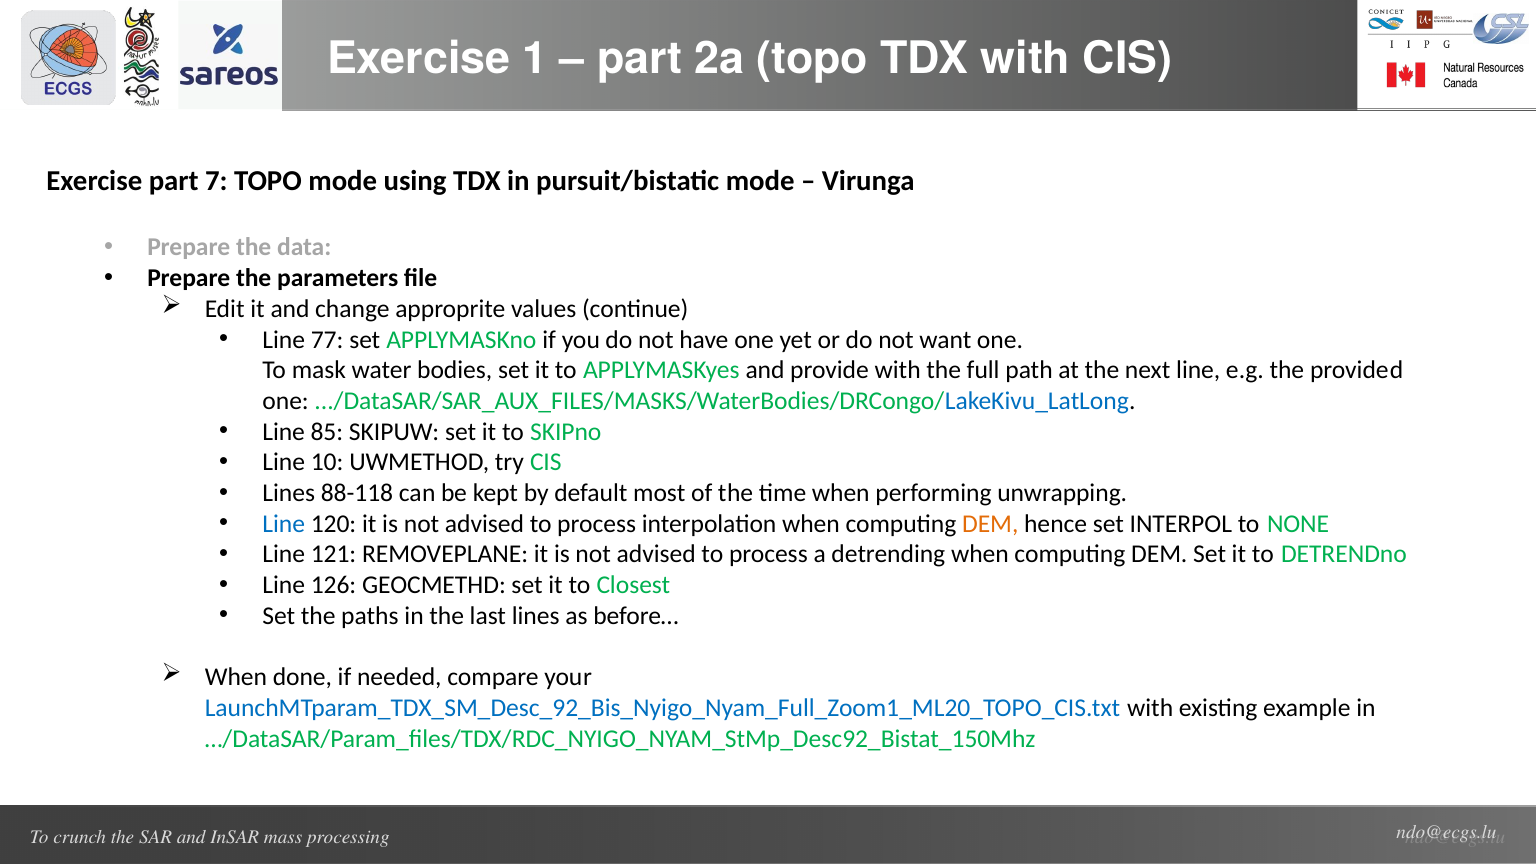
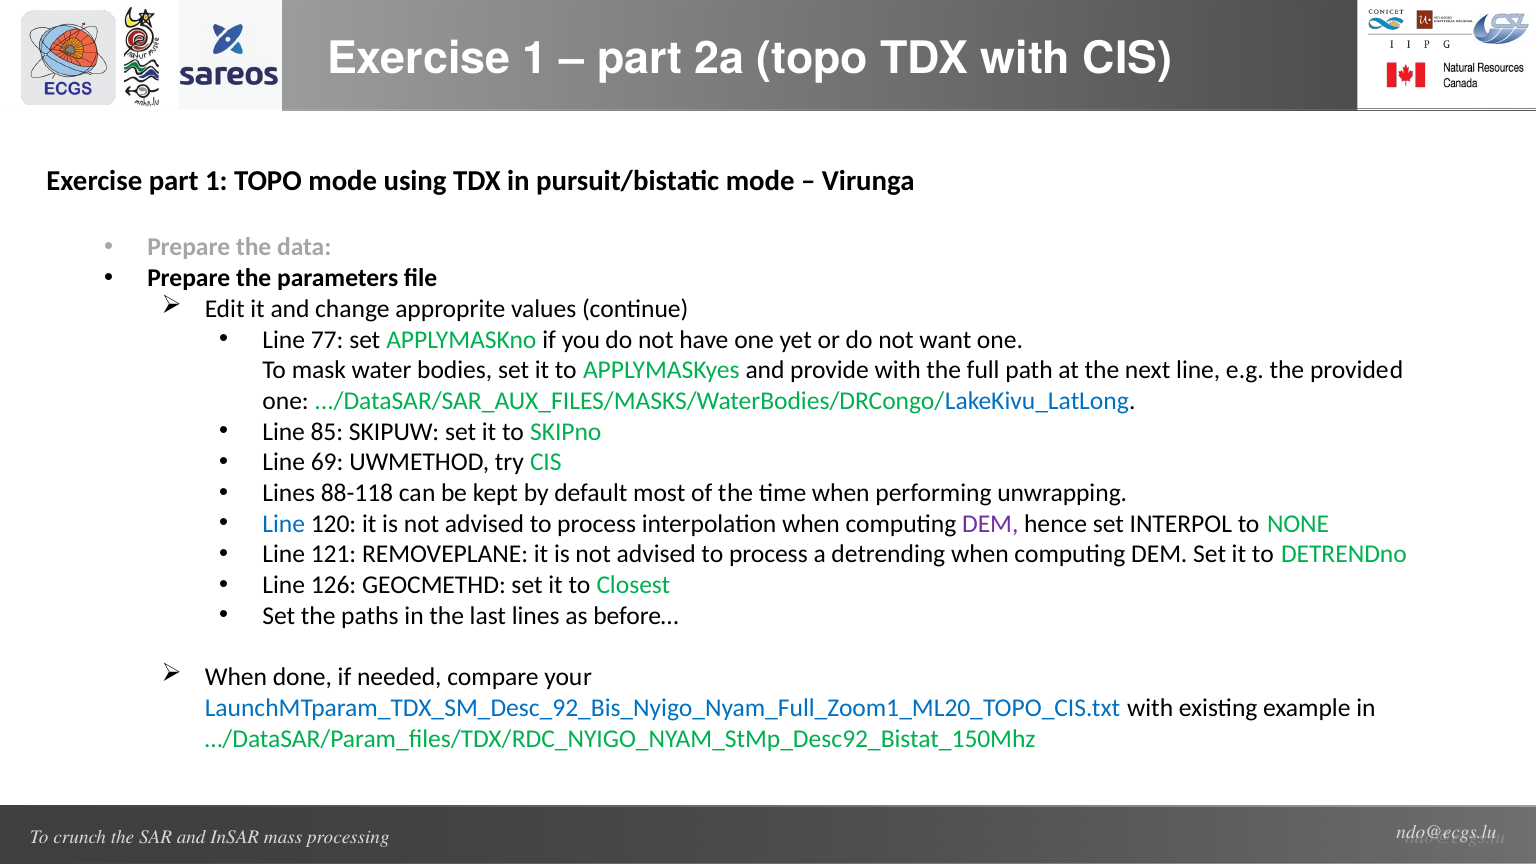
part 7: 7 -> 1 (216, 181)
10: 10 -> 69 (327, 462)
DEM colour: orange -> purple (990, 524)
